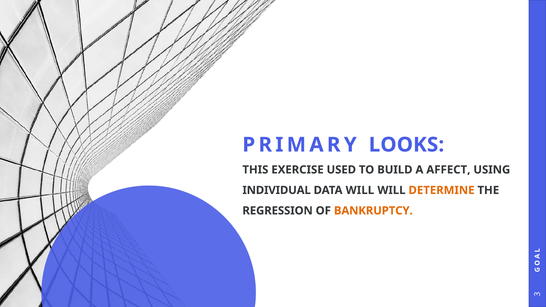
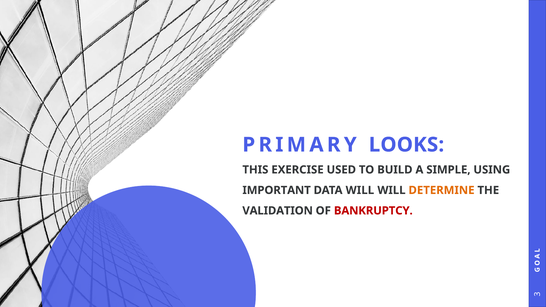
AFFECT: AFFECT -> SIMPLE (448, 170)
INDIVIDUAL: INDIVIDUAL -> IMPORTANT (277, 190)
REGRESSION: REGRESSION -> VALIDATION (278, 211)
BANKRUPTCY colour: orange -> red (373, 211)
